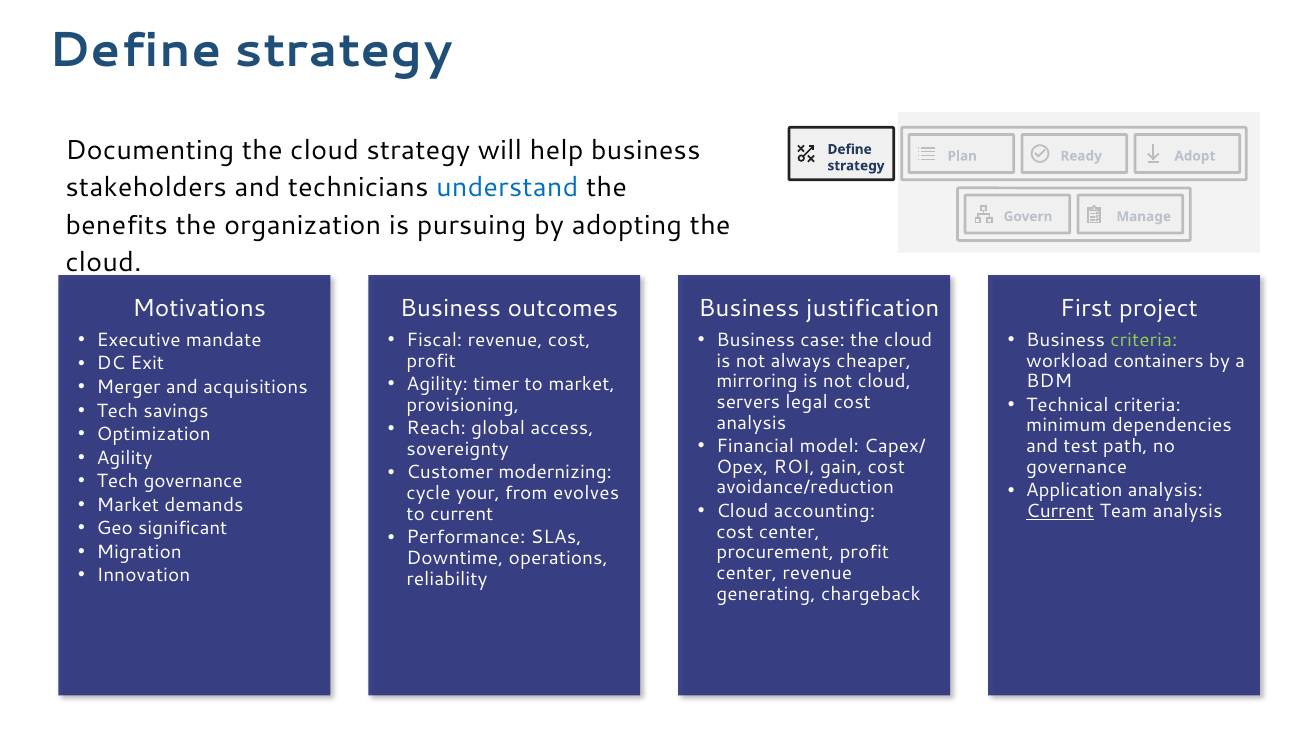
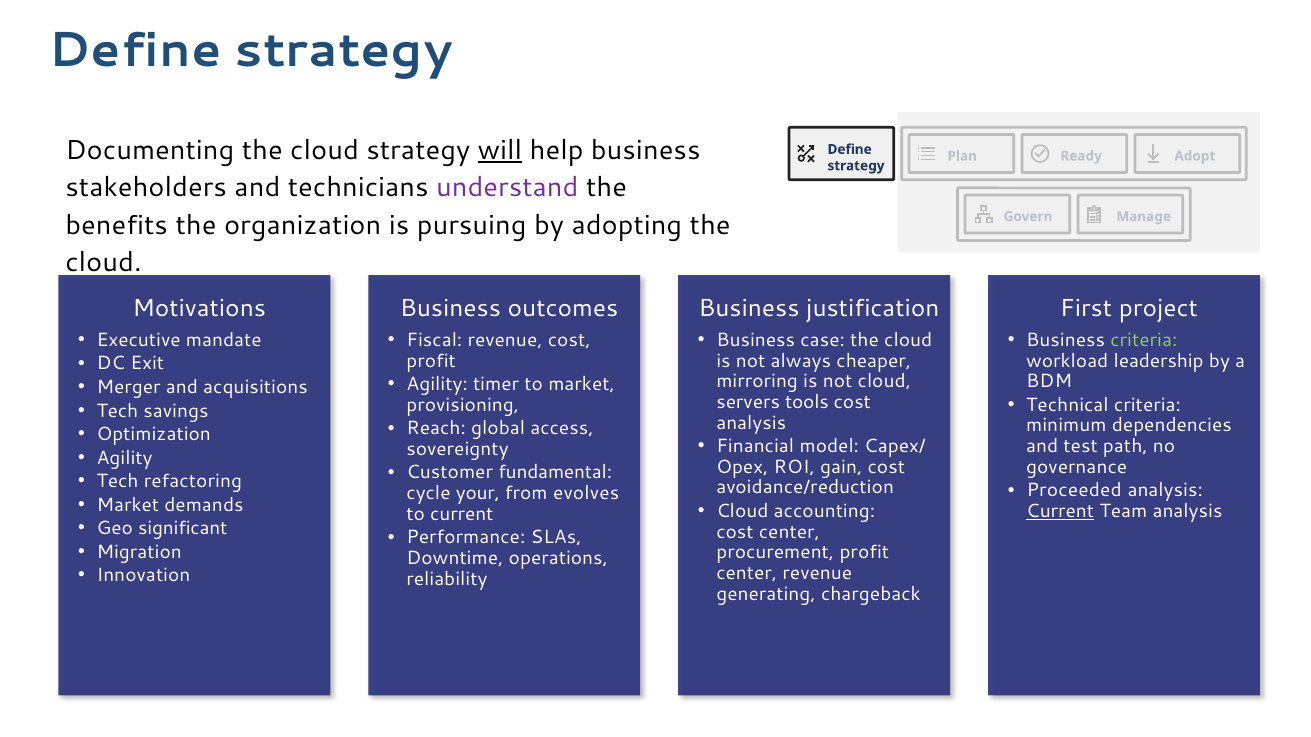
will underline: none -> present (500, 151)
understand colour: blue -> purple (507, 188)
containers: containers -> leadership (1159, 361)
legal: legal -> tools (807, 402)
modernizing: modernizing -> fundamental (555, 473)
Tech governance: governance -> refactoring (193, 482)
Application: Application -> Proceeded (1074, 491)
